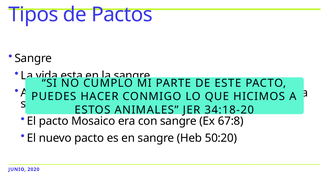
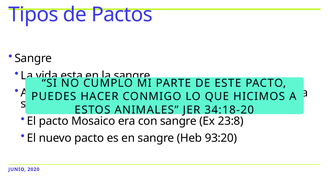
67:8: 67:8 -> 23:8 (231, 121)
50:20: 50:20 -> 93:20 (221, 138)
